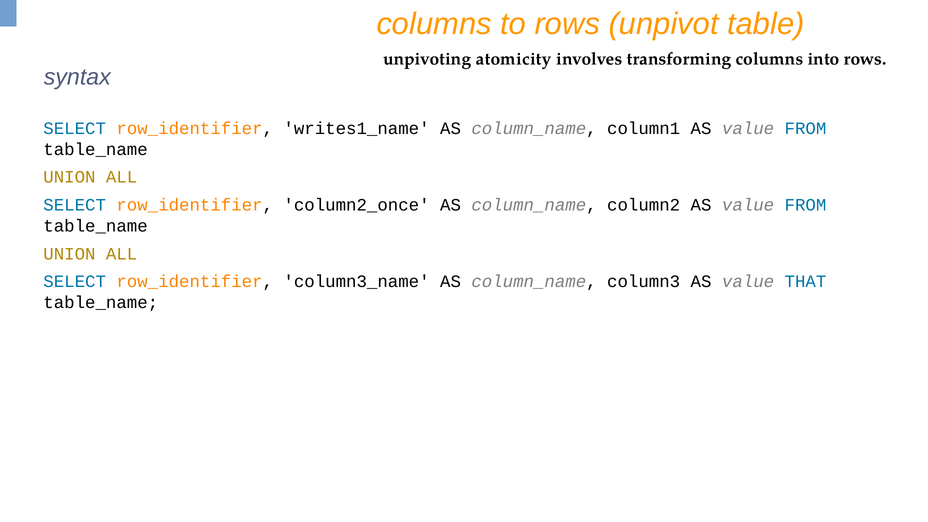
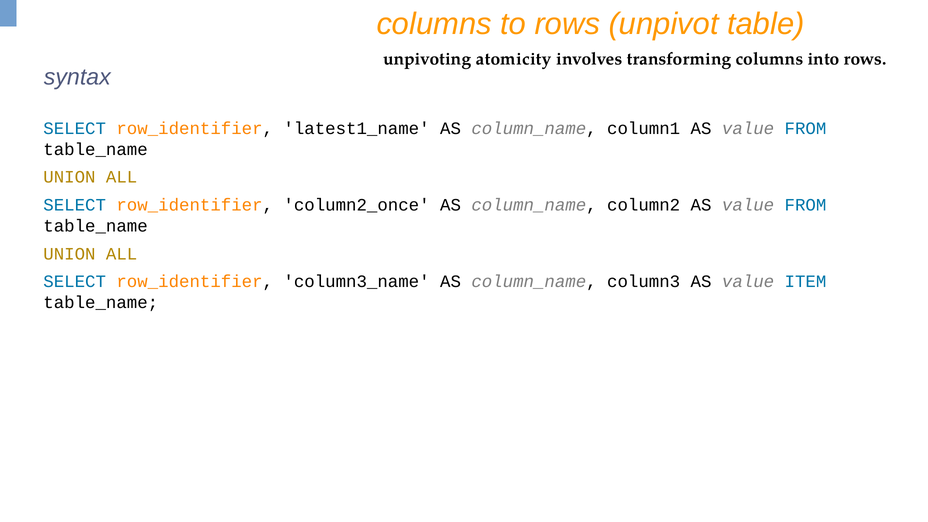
writes1_name: writes1_name -> latest1_name (357, 128)
THAT: THAT -> ITEM (805, 282)
